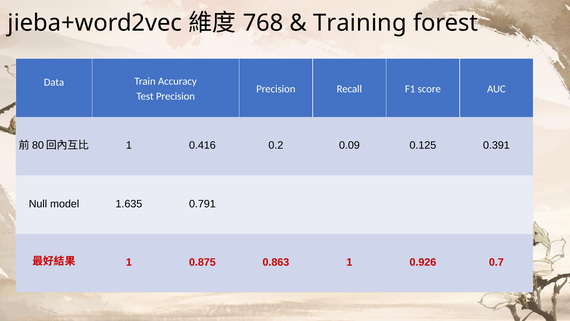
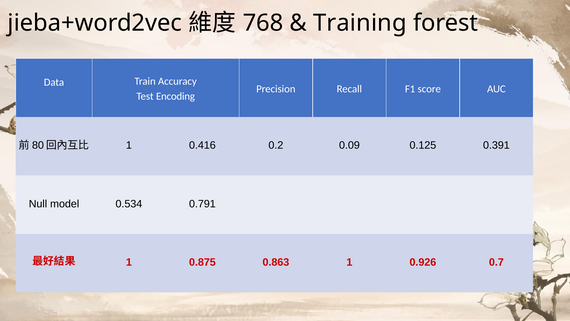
Test Precision: Precision -> Encoding (175, 96)
1.635: 1.635 -> 0.534 (129, 204)
